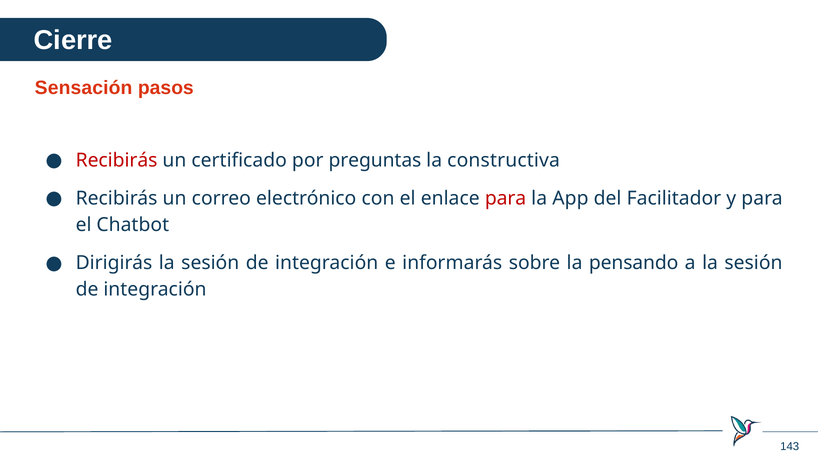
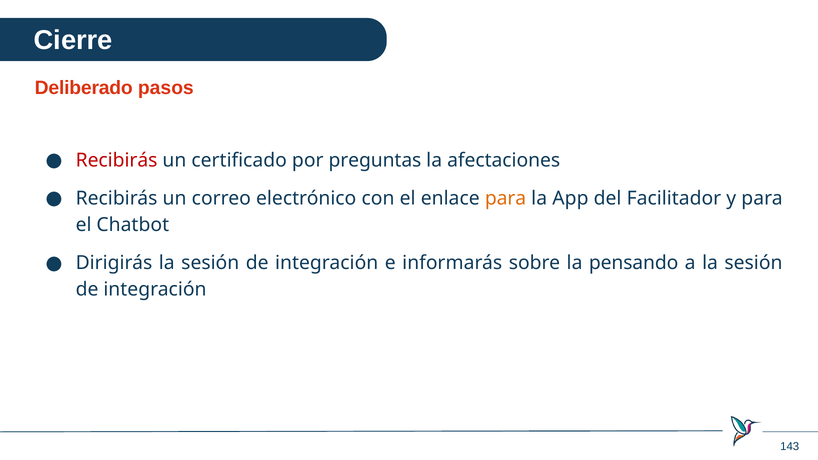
Sensación: Sensación -> Deliberado (84, 88)
constructiva: constructiva -> afectaciones (504, 160)
para colour: red -> orange (506, 198)
